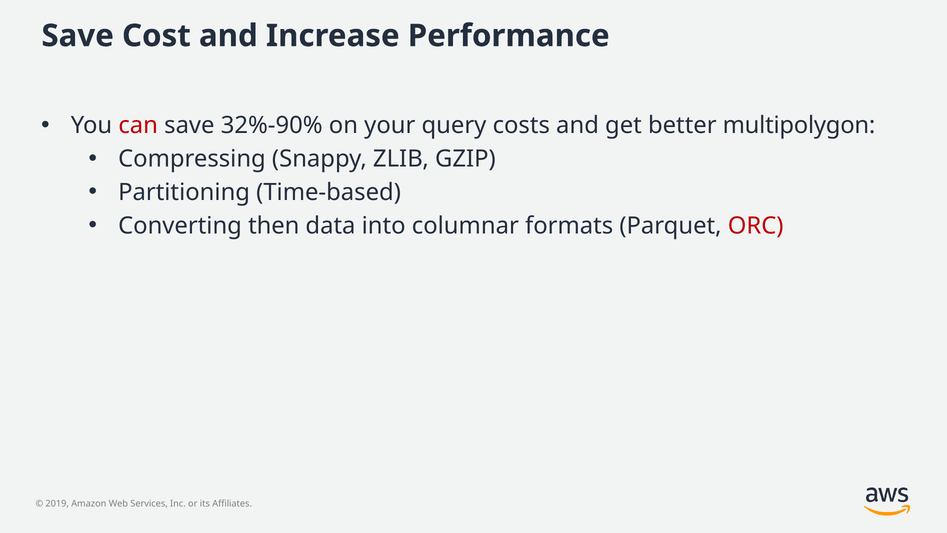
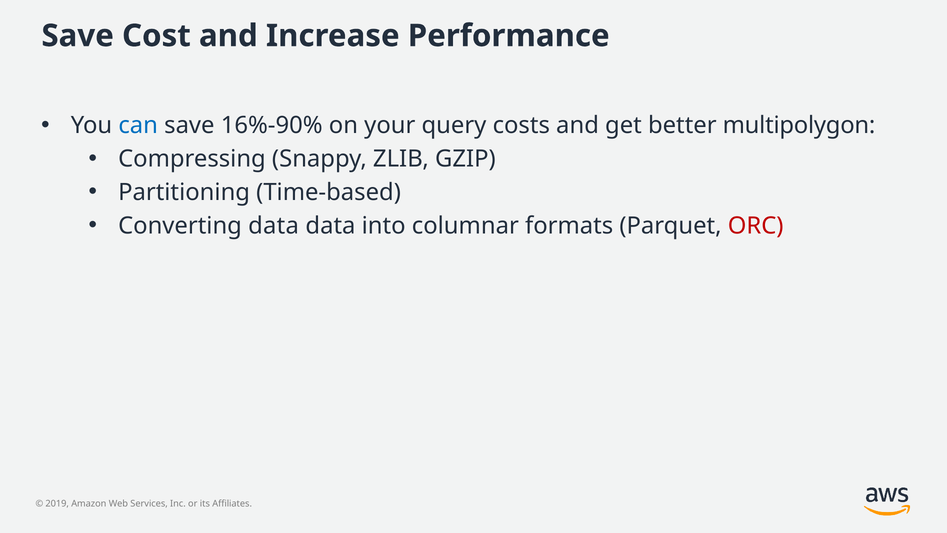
can colour: red -> blue (138, 125)
32%-90%: 32%-90% -> 16%-90% (272, 125)
Converting then: then -> data (274, 226)
